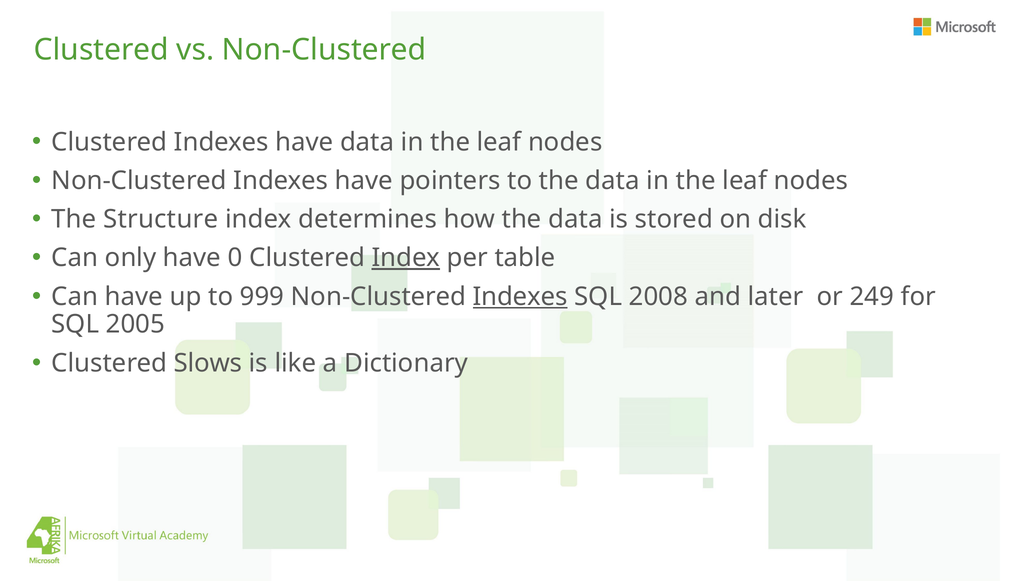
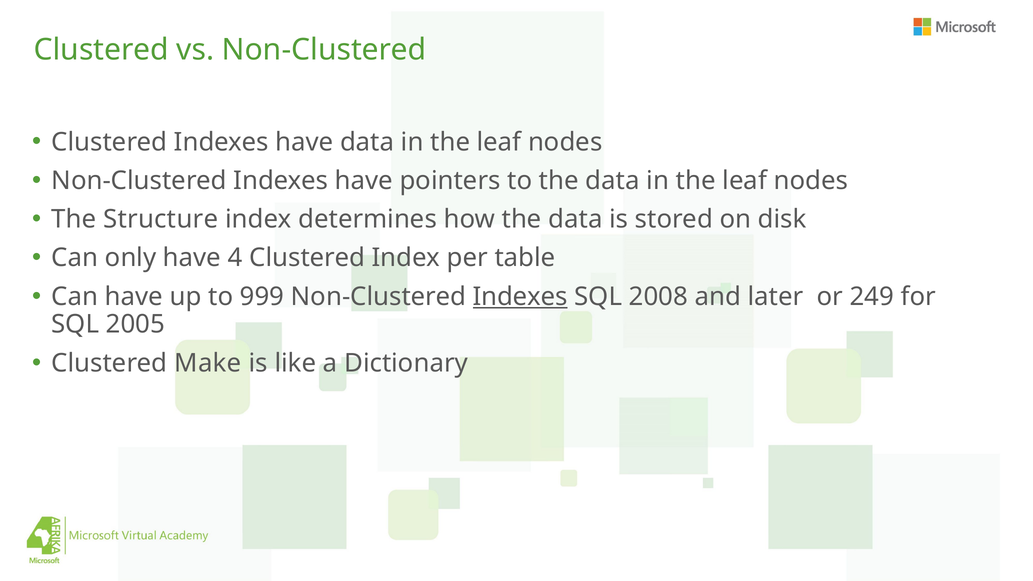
0: 0 -> 4 (235, 258)
Index underline: present -> none (406, 258)
Slows: Slows -> Make (208, 363)
